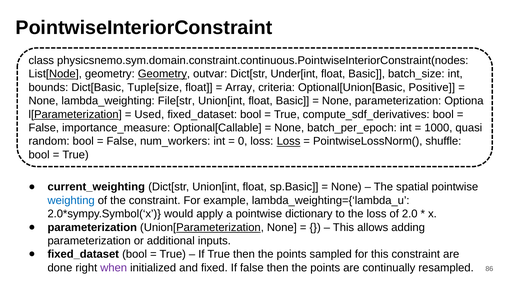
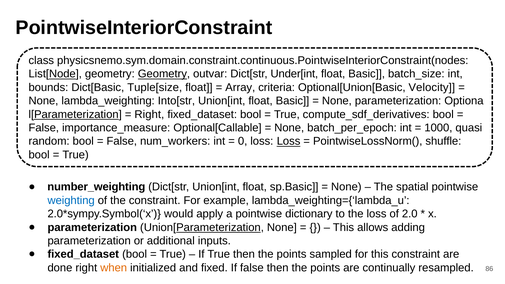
Positive: Positive -> Velocity (432, 87)
File[str: File[str -> Into[str (176, 101)
Used: Used -> Right (149, 114)
current_weighting: current_weighting -> number_weighting (96, 187)
when colour: purple -> orange (114, 268)
